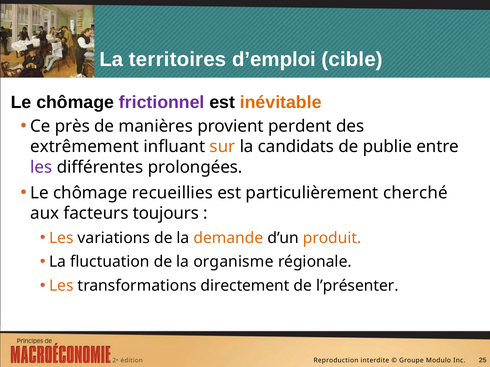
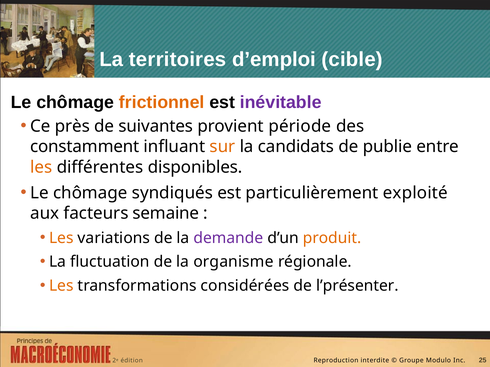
frictionnel colour: purple -> orange (162, 102)
inévitable colour: orange -> purple (281, 102)
manières: manières -> suivantes (156, 127)
perdent: perdent -> période (300, 127)
extrêmement: extrêmement -> constamment (85, 147)
les colour: purple -> orange (41, 167)
prolongées: prolongées -> disponibles (195, 167)
recueillies: recueillies -> syndiqués (172, 193)
cherché: cherché -> exploité (415, 193)
toujours: toujours -> semaine (166, 214)
demande colour: orange -> purple (228, 238)
directement: directement -> considérées (245, 286)
